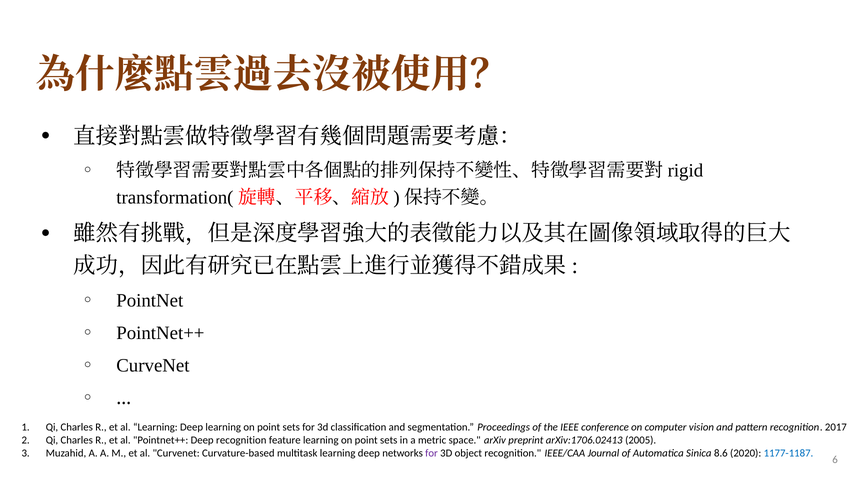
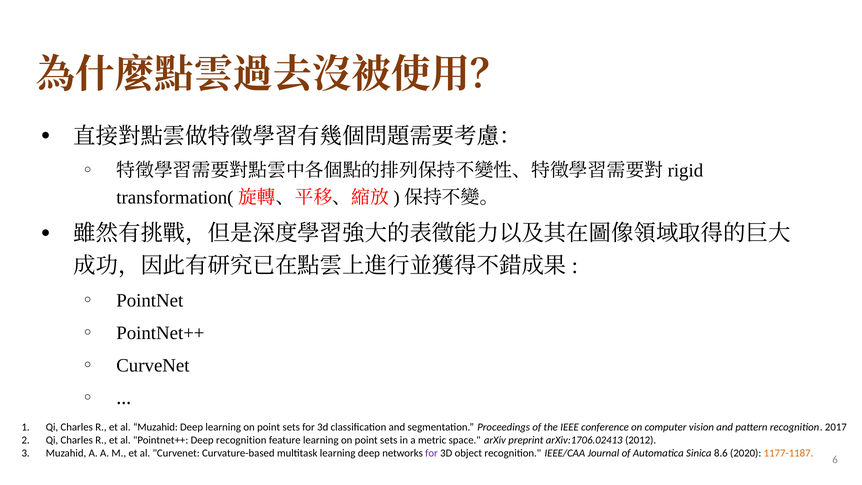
al Learning: Learning -> Muzahid (155, 427)
2005: 2005 -> 2012 (641, 440)
1177-1187 colour: blue -> orange (788, 453)
